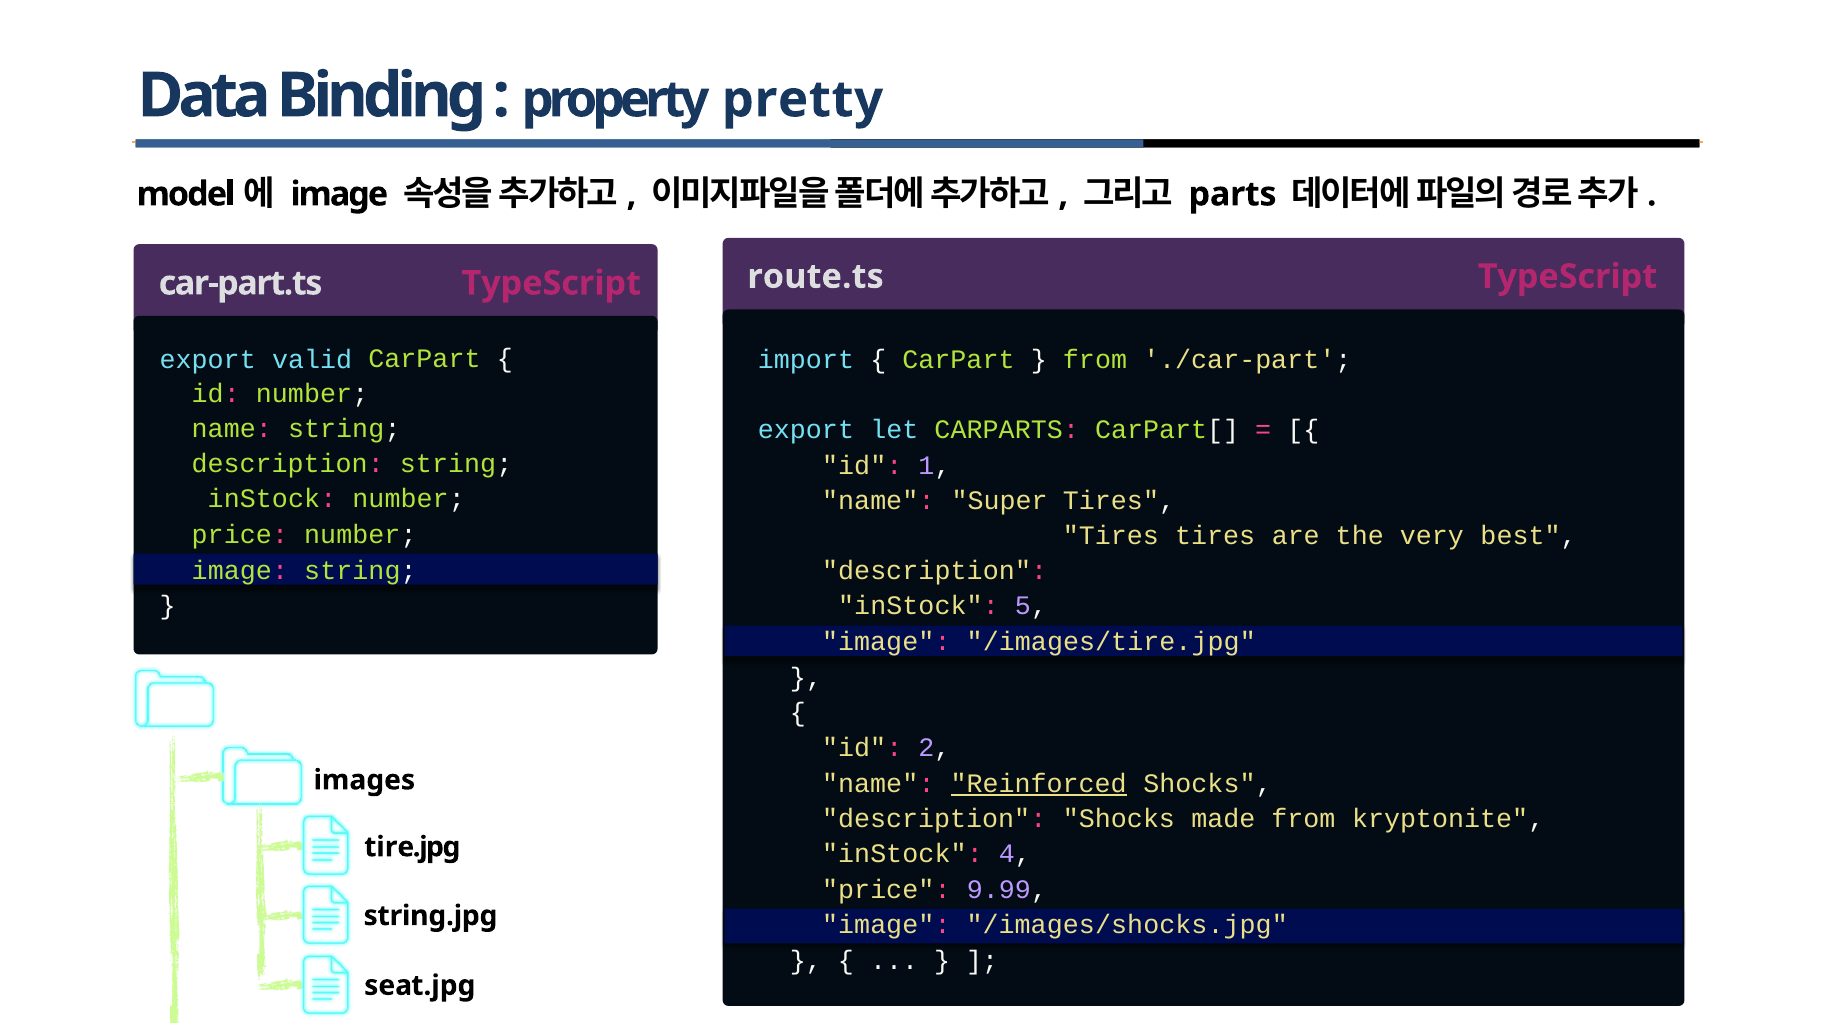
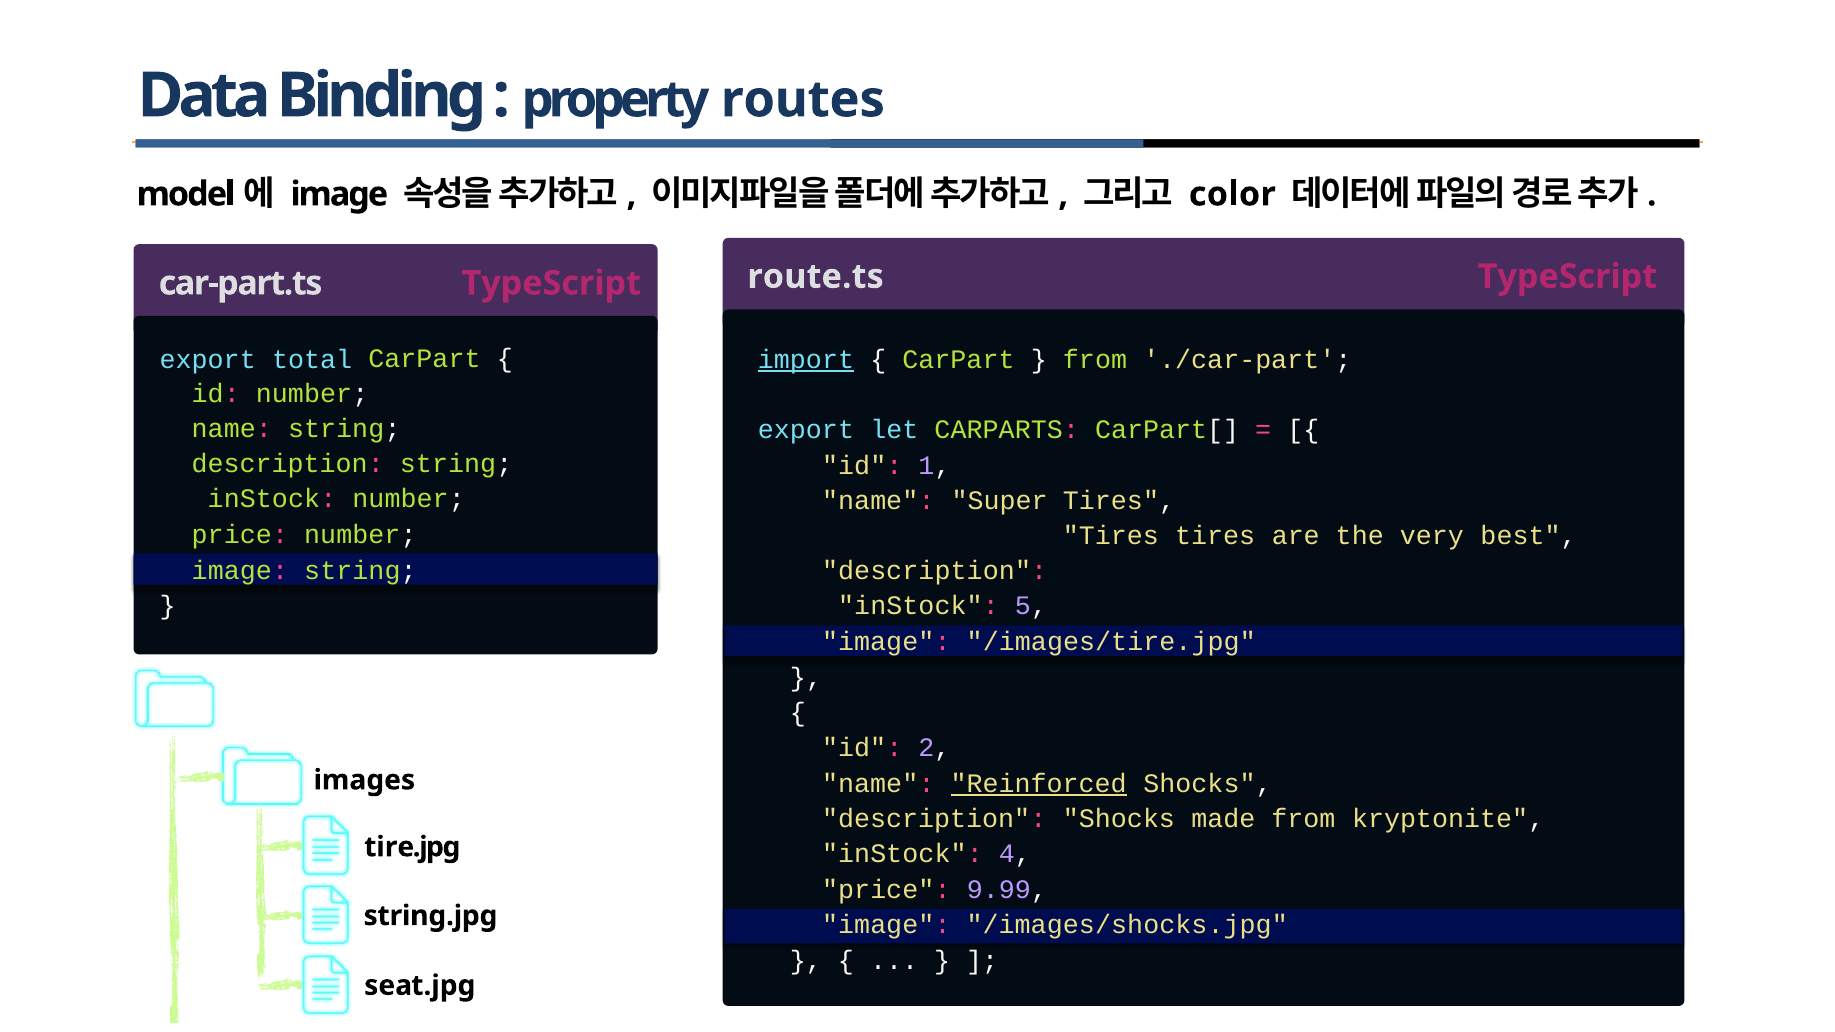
pretty: pretty -> routes (803, 100)
parts: parts -> color (1232, 194)
import underline: none -> present (806, 359)
valid: valid -> total (312, 360)
